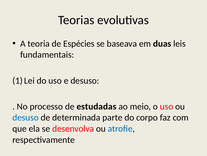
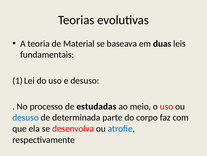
Espécies: Espécies -> Material (79, 43)
